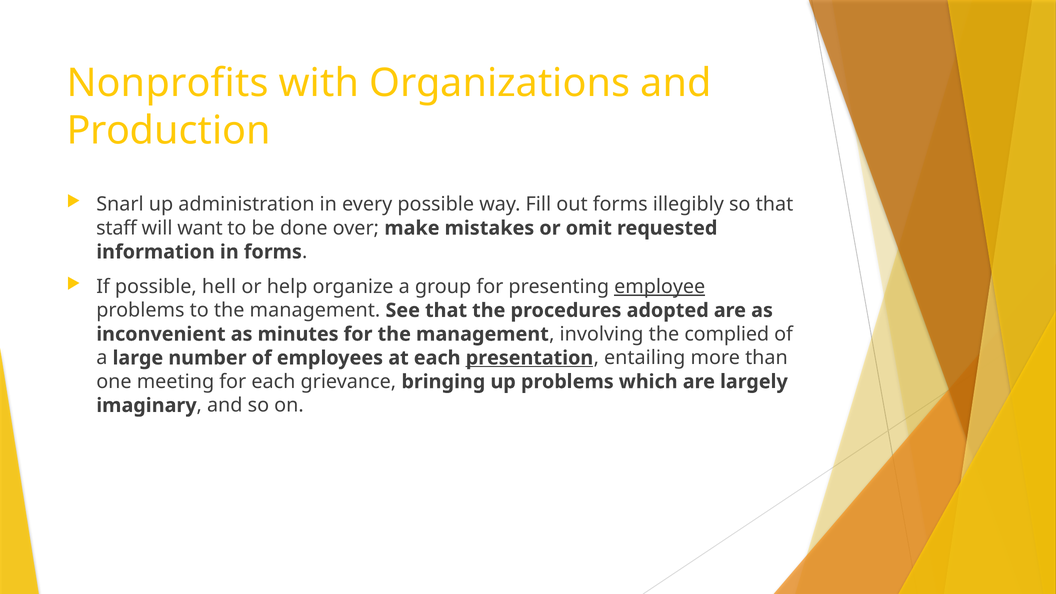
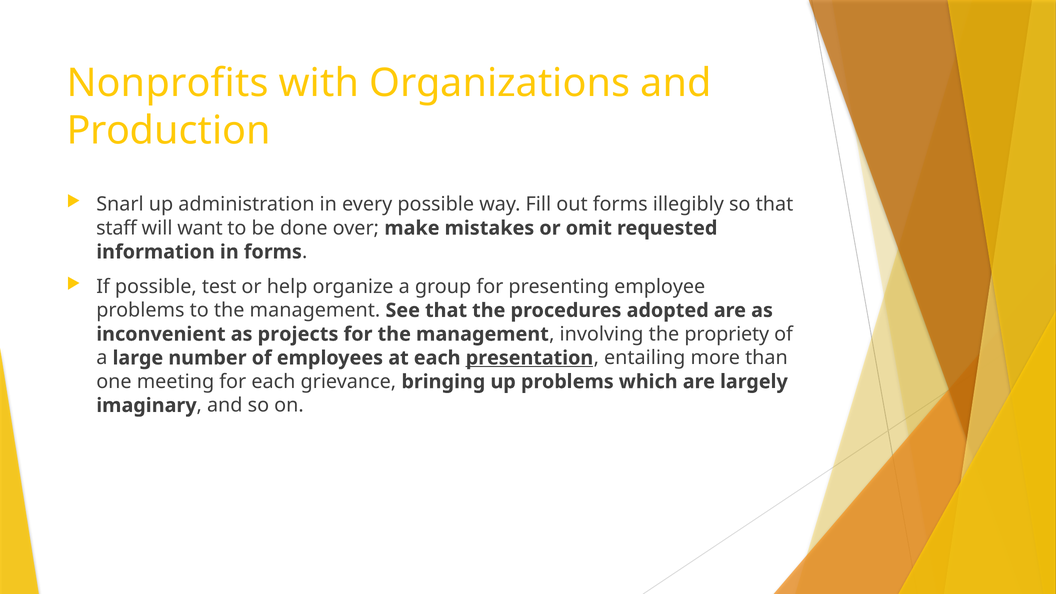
hell: hell -> test (219, 287)
employee underline: present -> none (660, 287)
minutes: minutes -> projects (298, 334)
complied: complied -> propriety (727, 334)
